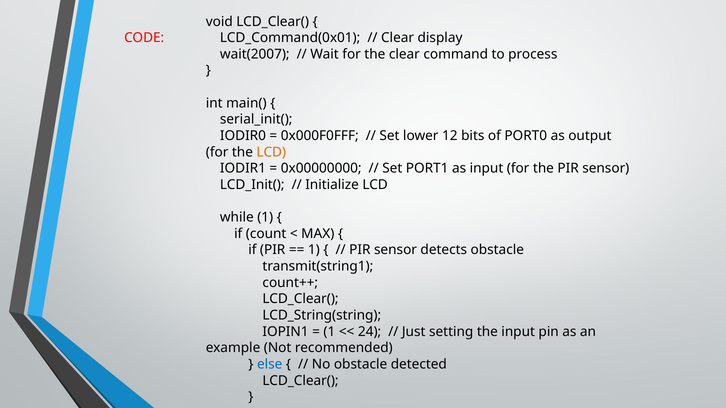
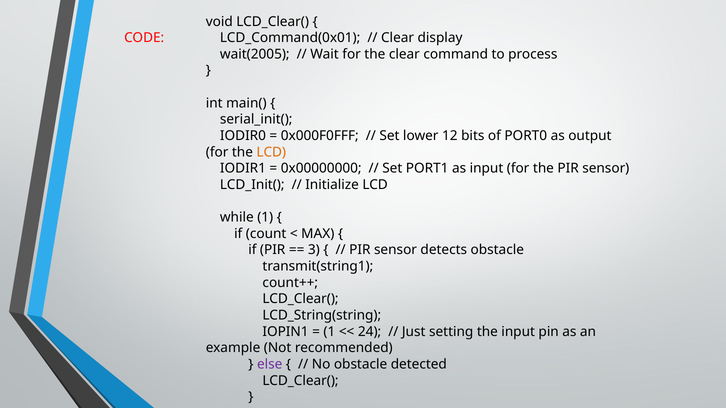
wait(2007: wait(2007 -> wait(2005 (255, 54)
1: 1 -> 3 (314, 250)
else colour: blue -> purple (270, 365)
